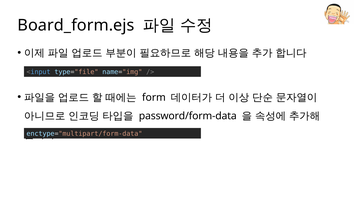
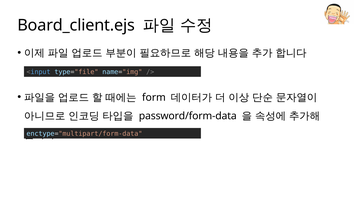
Board_form.ejs: Board_form.ejs -> Board_client.ejs (76, 25)
